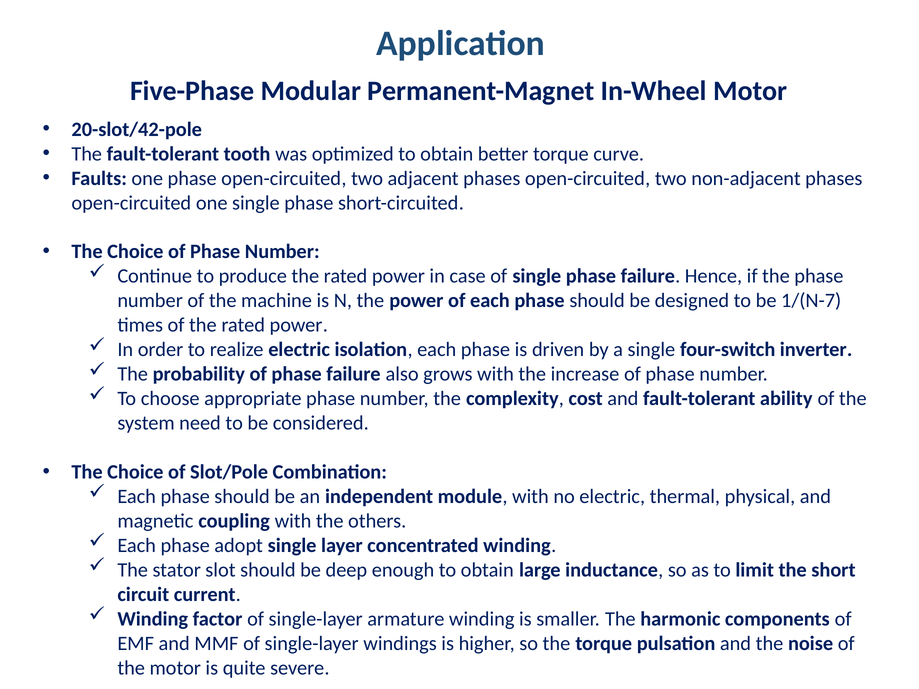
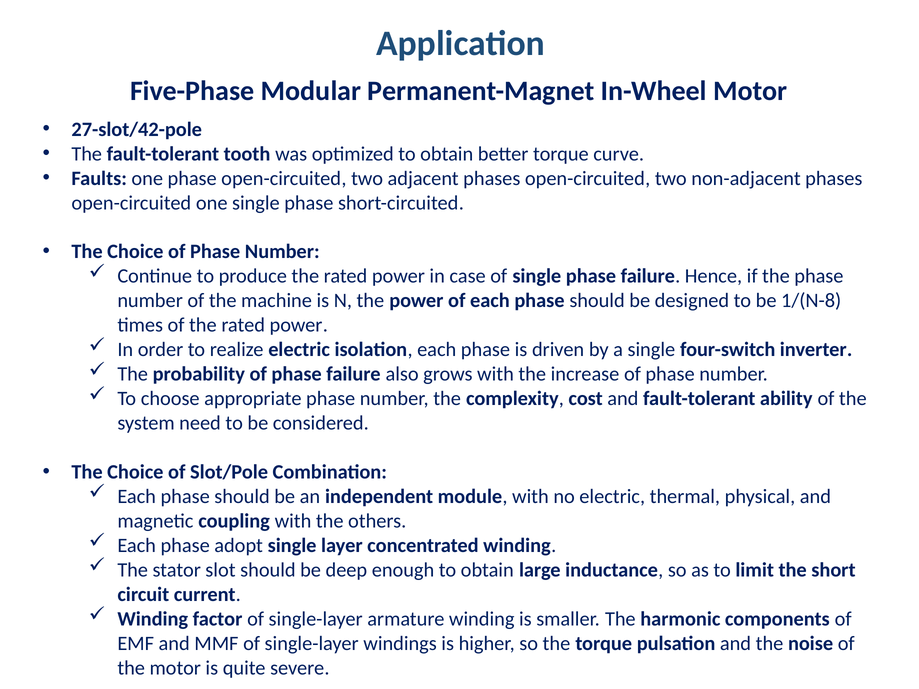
20-slot/42-pole: 20-slot/42-pole -> 27-slot/42-pole (137, 129)
1/(N-7: 1/(N-7 -> 1/(N-8 (811, 301)
